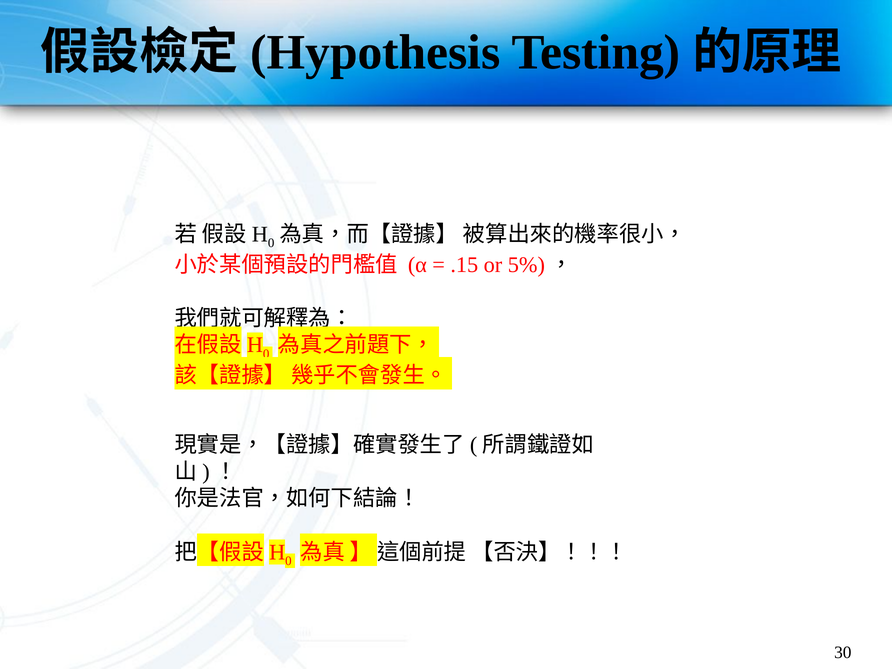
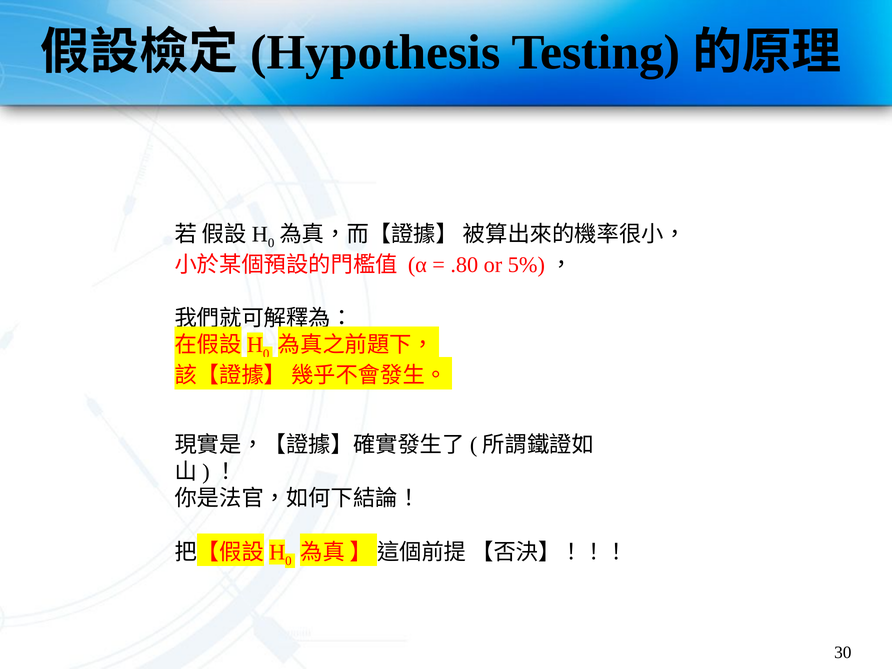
.15: .15 -> .80 (464, 265)
